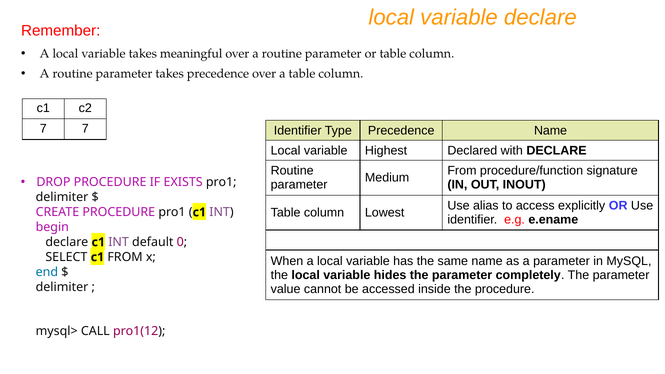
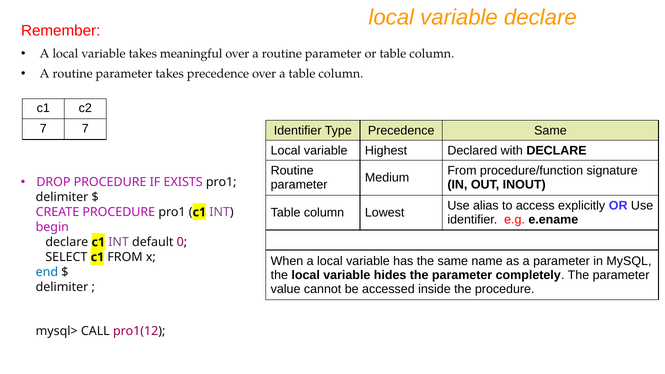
Precedence Name: Name -> Same (550, 130)
